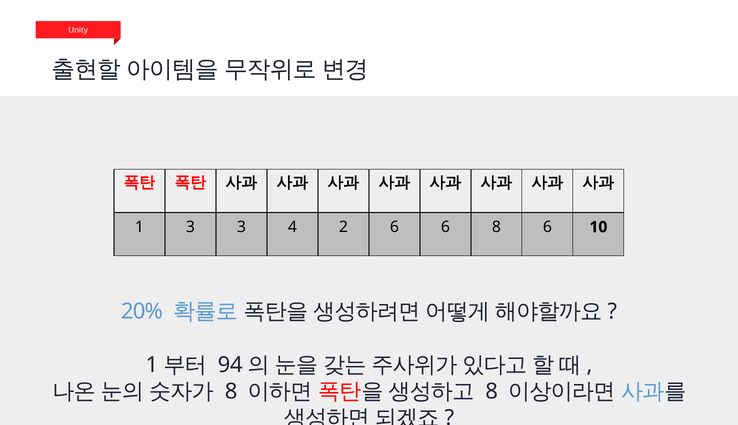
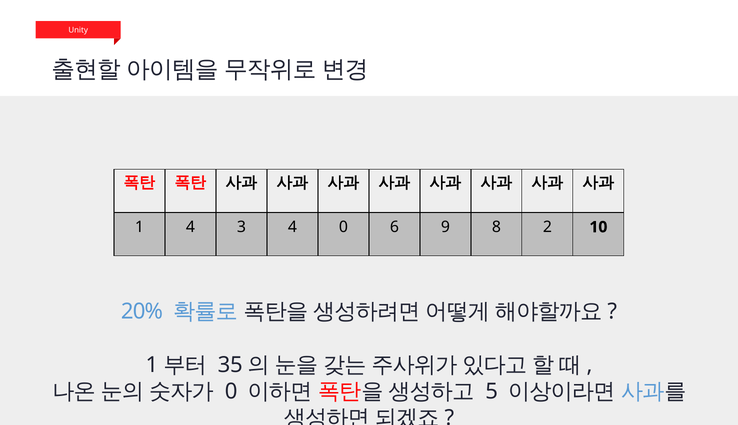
1 3: 3 -> 4 (190, 227)
4 2: 2 -> 0 (343, 227)
6 6: 6 -> 9 (445, 227)
8 6: 6 -> 2 (547, 227)
94: 94 -> 35 (230, 365)
8: 8 -> 0 (231, 391)
8: 8 -> 5 (492, 391)
